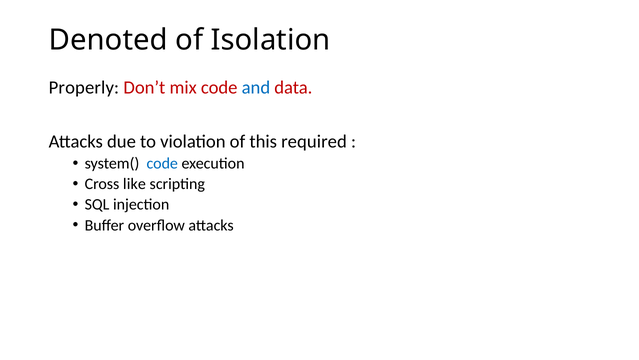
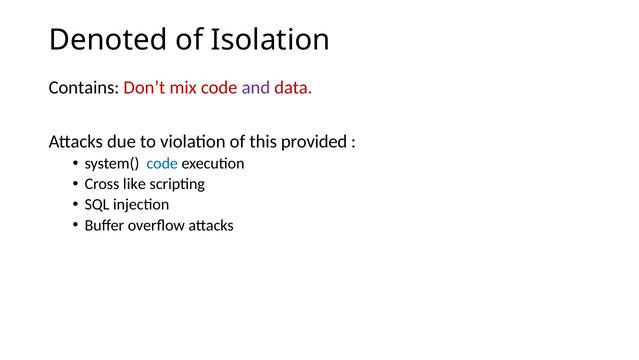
Properly: Properly -> Contains (84, 88)
and colour: blue -> purple (256, 88)
required: required -> provided (314, 141)
